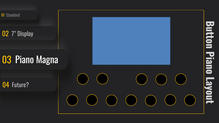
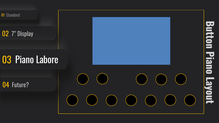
Magna: Magna -> Labore (47, 60)
